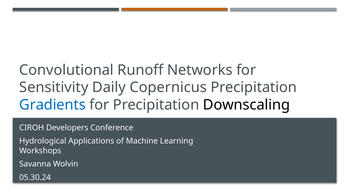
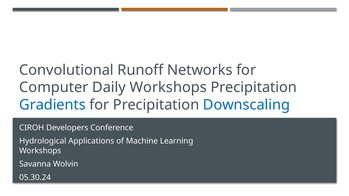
Sensitivity: Sensitivity -> Computer (54, 88)
Daily Copernicus: Copernicus -> Workshops (168, 88)
Downscaling colour: black -> blue (246, 105)
